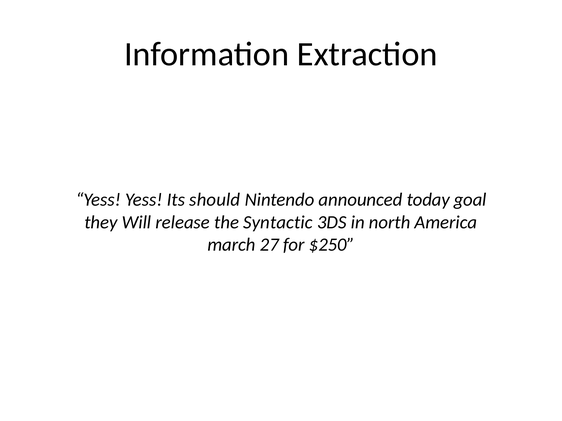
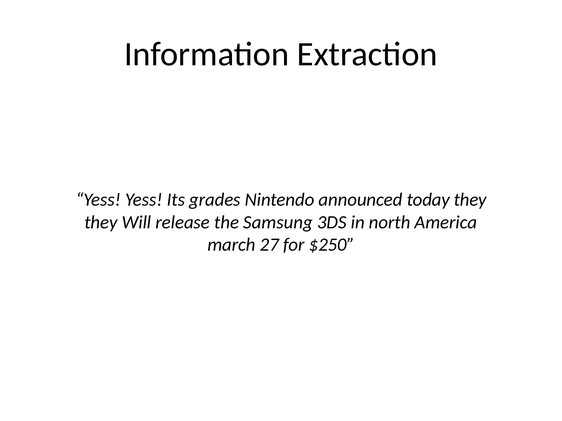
should: should -> grades (215, 200)
today goal: goal -> they (470, 200)
Syntactic: Syntactic -> Samsung (278, 222)
